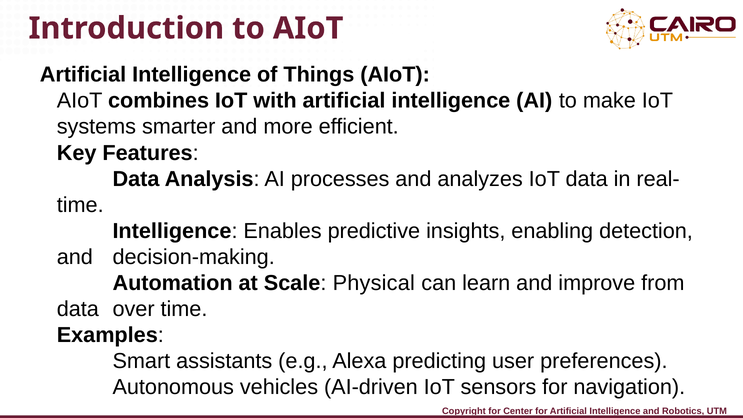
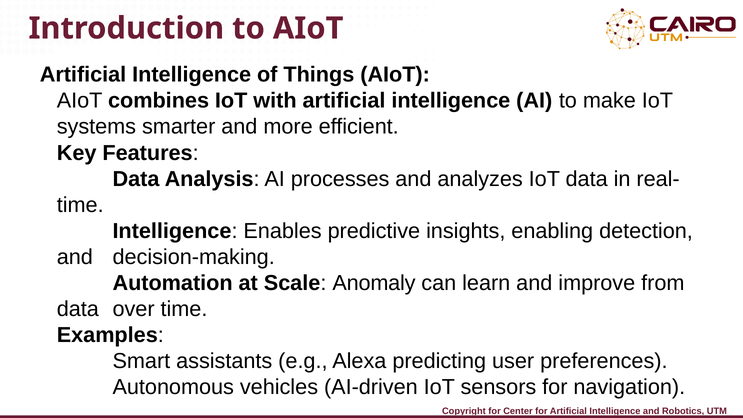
Physical: Physical -> Anomaly (374, 283)
